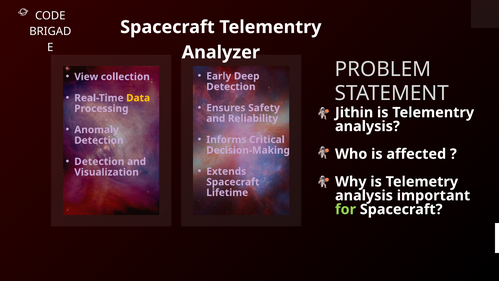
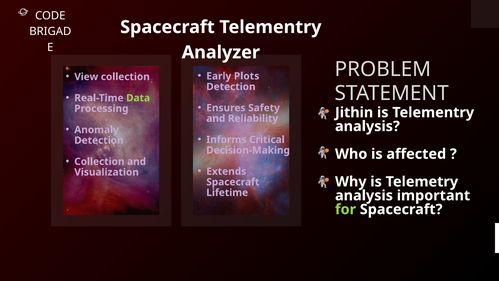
Deep: Deep -> Plots (247, 76)
Data colour: yellow -> light green (138, 98)
Detection: Detection -> Collection (99, 161)
